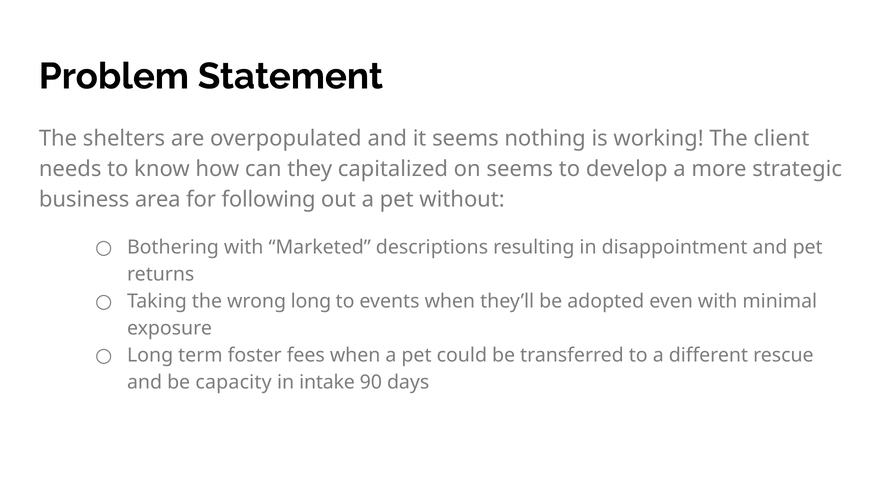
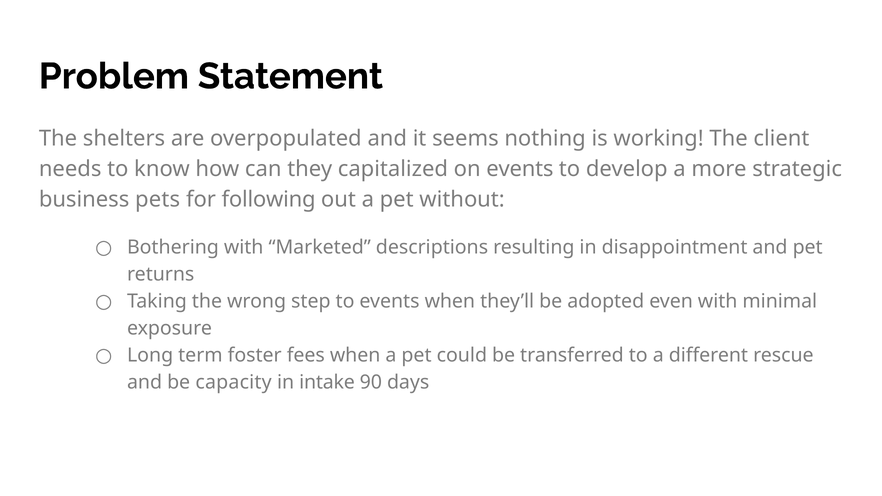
on seems: seems -> events (520, 169)
area: area -> pets (158, 200)
wrong long: long -> step (311, 301)
